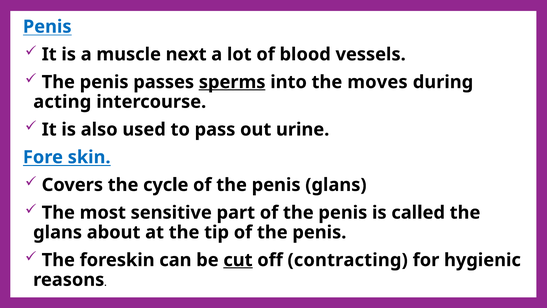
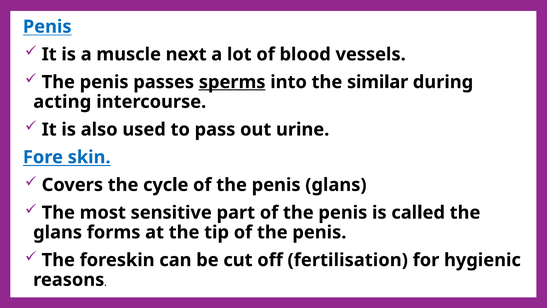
moves: moves -> similar (378, 82)
about: about -> forms (114, 232)
cut underline: present -> none (238, 260)
contracting: contracting -> fertilisation (348, 260)
